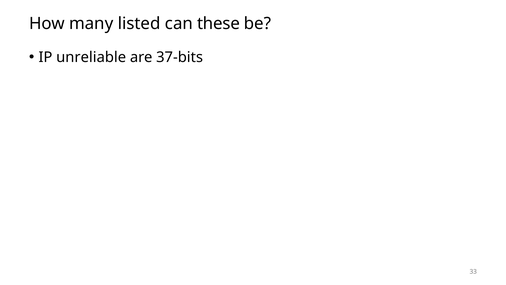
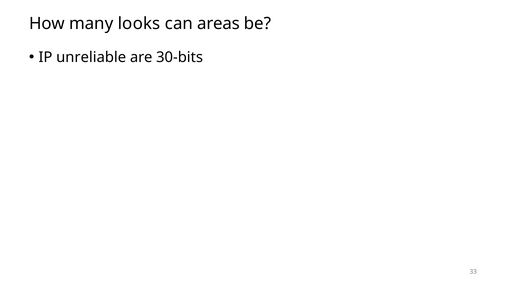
listed: listed -> looks (139, 24)
these: these -> areas (218, 24)
37-bits: 37-bits -> 30-bits (180, 57)
